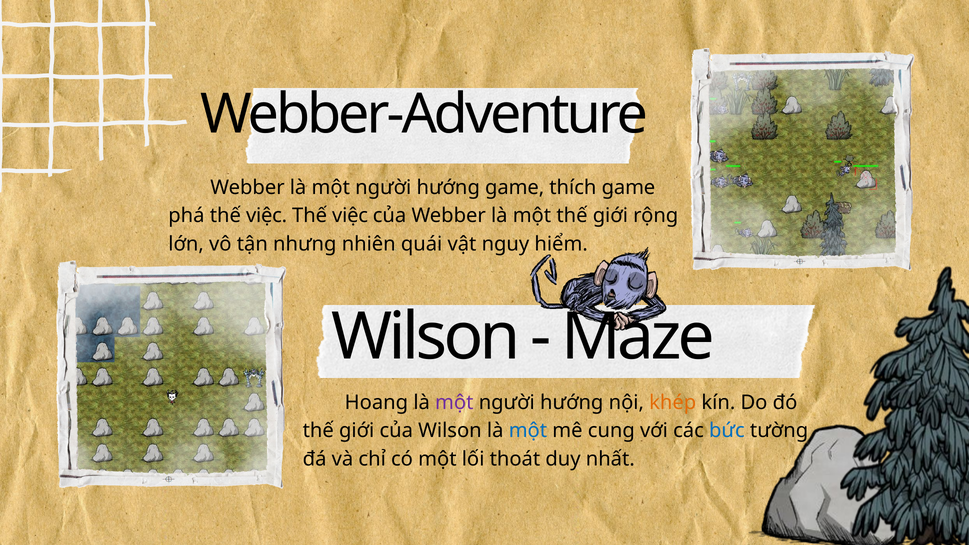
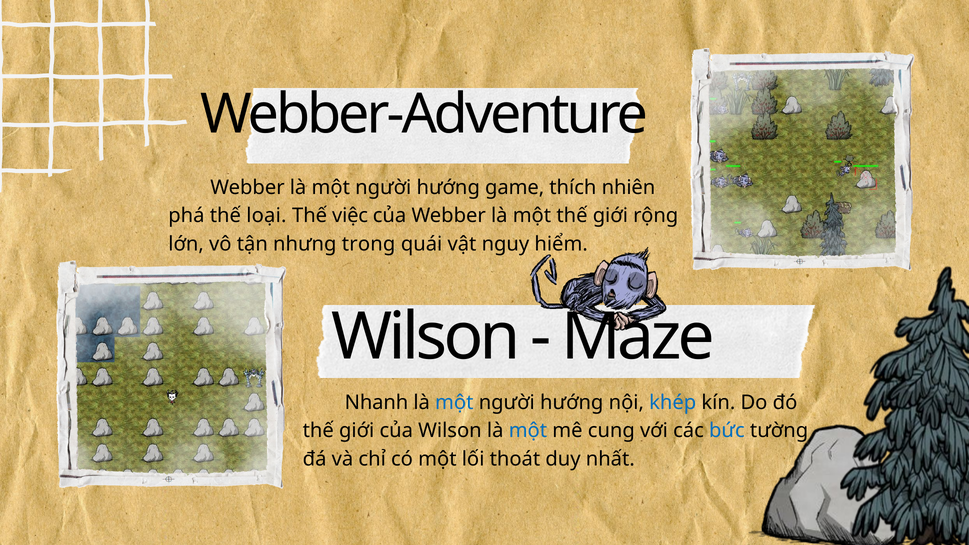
thích game: game -> nhiên (628, 188)
phá thế việc: việc -> loại (266, 216)
nhiên: nhiên -> trong (369, 244)
Hoang: Hoang -> Nhanh (376, 402)
một colour: purple -> blue (454, 402)
khép colour: orange -> blue (673, 402)
